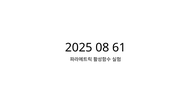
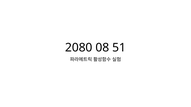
2025: 2025 -> 2080 (79, 48)
61: 61 -> 51 (119, 48)
